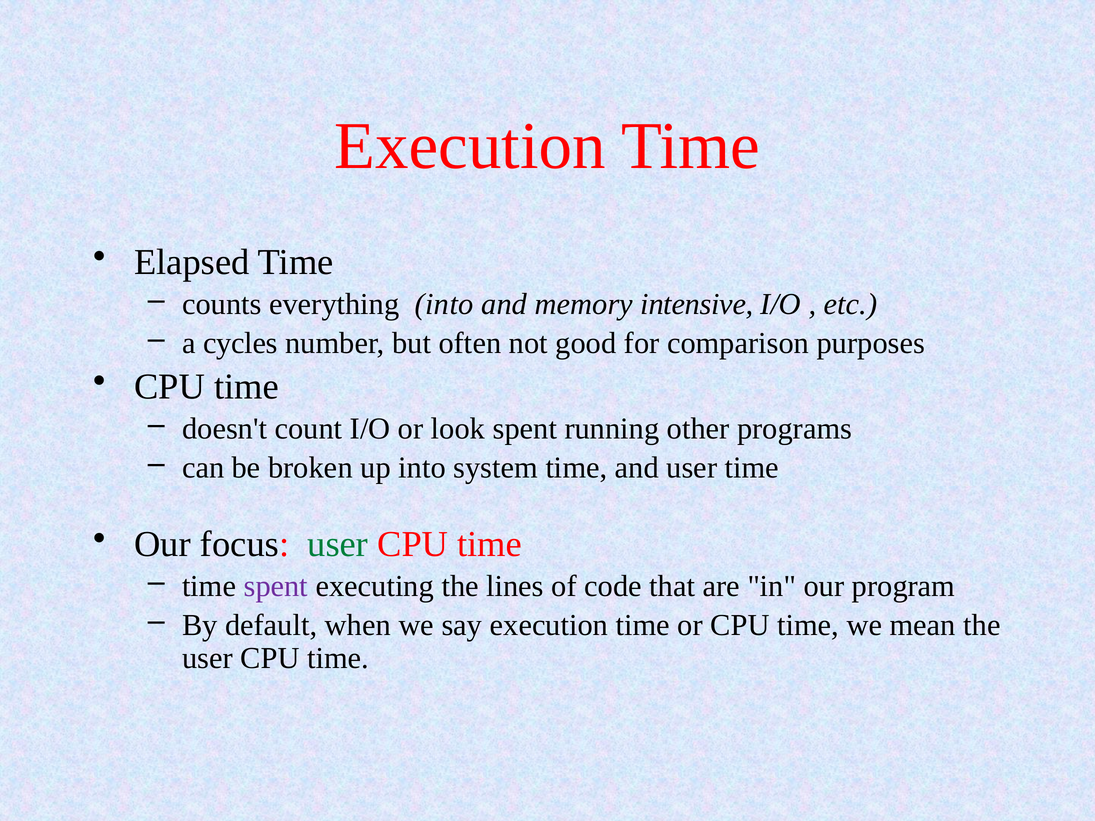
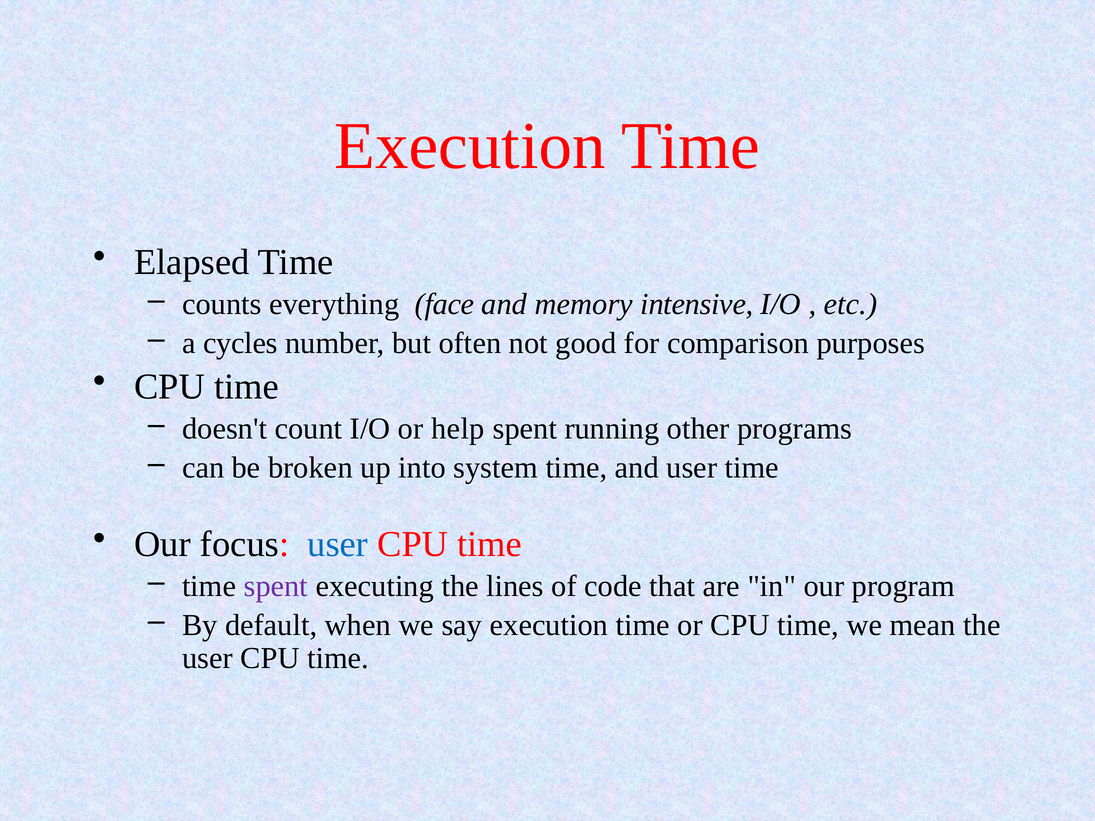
everything into: into -> face (444, 304)
look: look -> help (458, 429)
user colour: green -> blue (338, 544)
